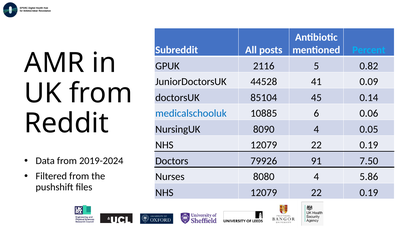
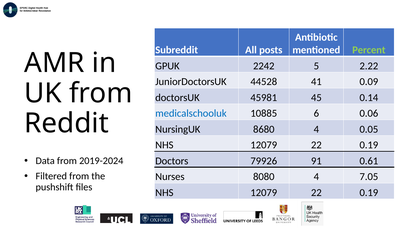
Percent colour: light blue -> light green (369, 50)
2116: 2116 -> 2242 (264, 66)
0.82: 0.82 -> 2.22 (369, 66)
85104: 85104 -> 45981 (264, 97)
8090: 8090 -> 8680 (264, 129)
7.50: 7.50 -> 0.61 (369, 161)
5.86: 5.86 -> 7.05 (369, 177)
